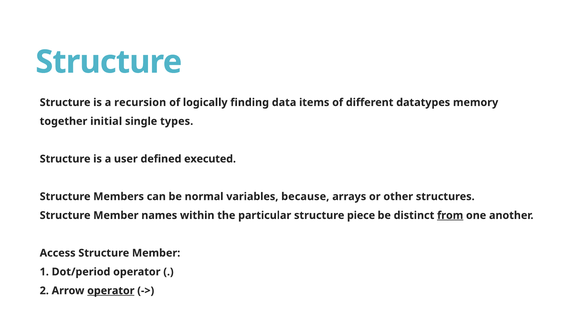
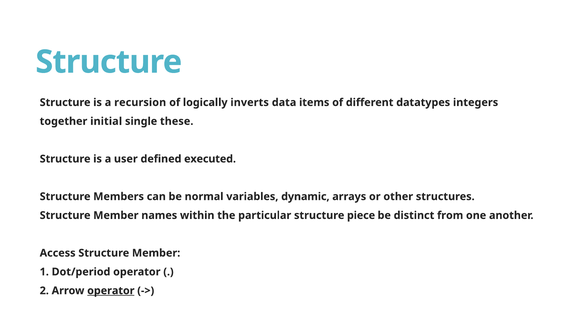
finding: finding -> inverts (250, 102)
memory: memory -> integers (476, 102)
types: types -> these (177, 121)
because: because -> dynamic (305, 197)
from underline: present -> none (450, 215)
